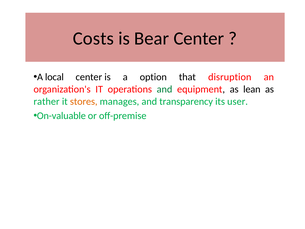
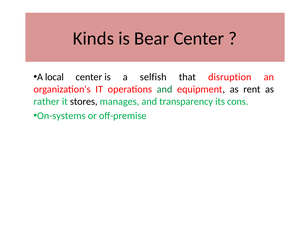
Costs: Costs -> Kinds (93, 39)
option: option -> selfish (153, 77)
lean: lean -> rent (252, 89)
stores colour: orange -> black (84, 101)
user: user -> cons (238, 101)
On-valuable: On-valuable -> On-systems (61, 116)
